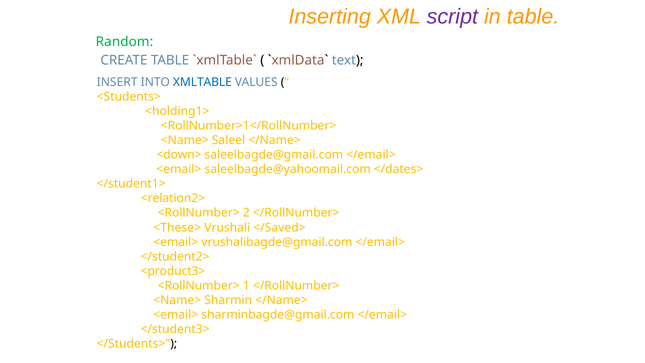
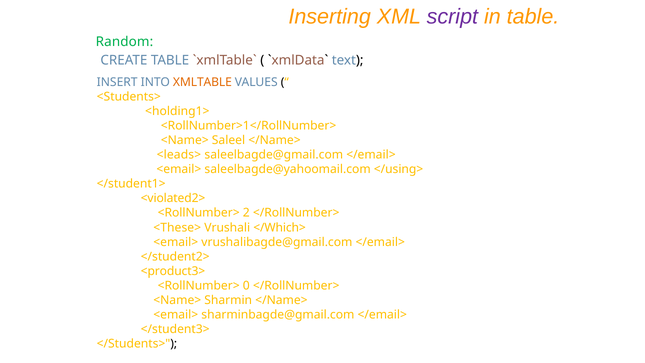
XMLTABLE colour: blue -> orange (202, 82)
<down>: <down> -> <leads> (179, 155)
</dates>: </dates> -> </using> (399, 169)
<relation2>: <relation2> -> <violated2> (173, 198)
</Saved>: </Saved> -> </Which> (280, 227)
1: 1 -> 0 (246, 285)
